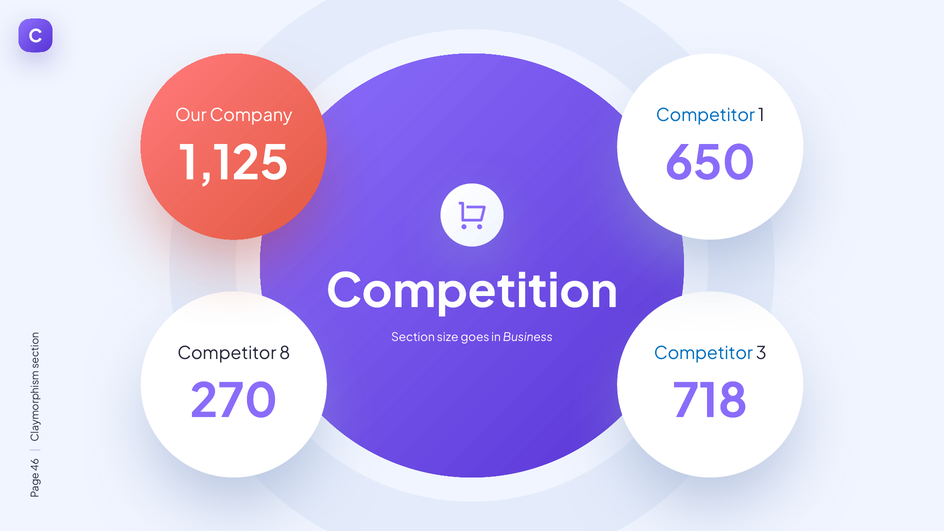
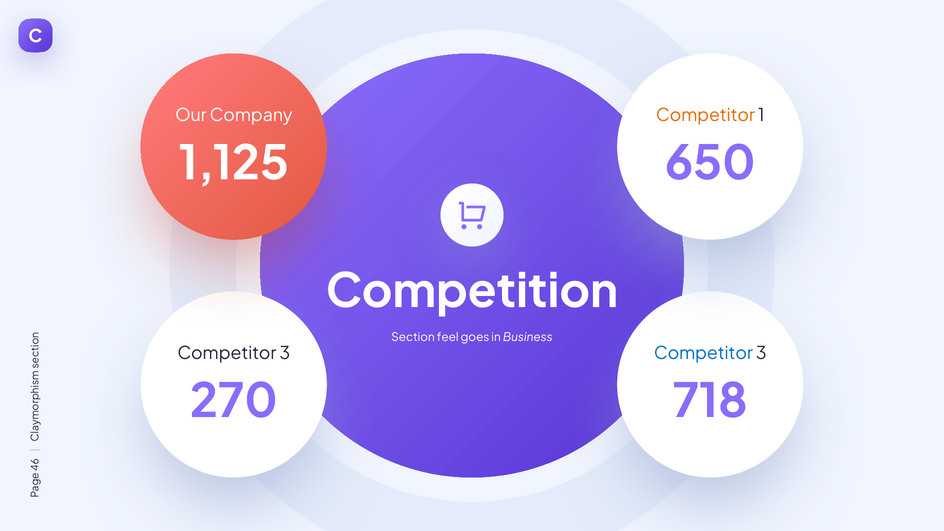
Competitor colour: blue -> orange (705, 116)
size: size -> feel (448, 337)
8: 8 -> 3 (285, 353)
